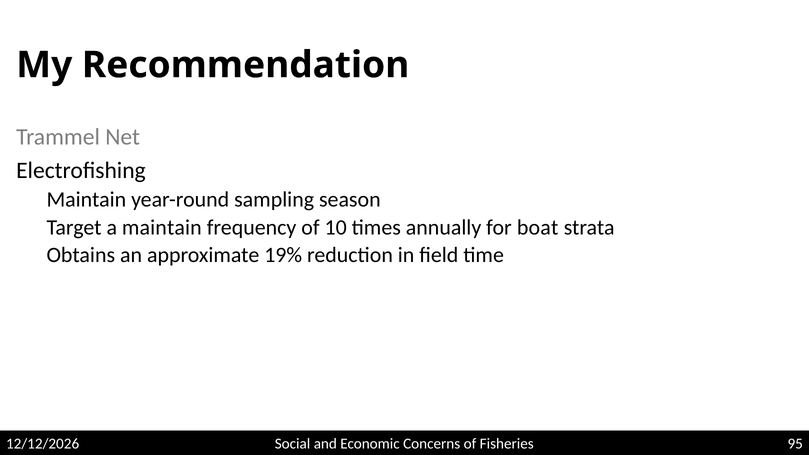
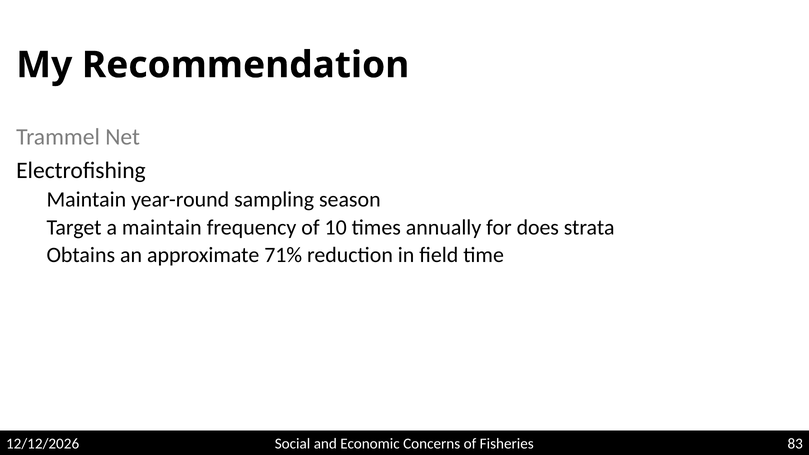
boat: boat -> does (538, 227)
19%: 19% -> 71% (283, 255)
95: 95 -> 83 (795, 444)
